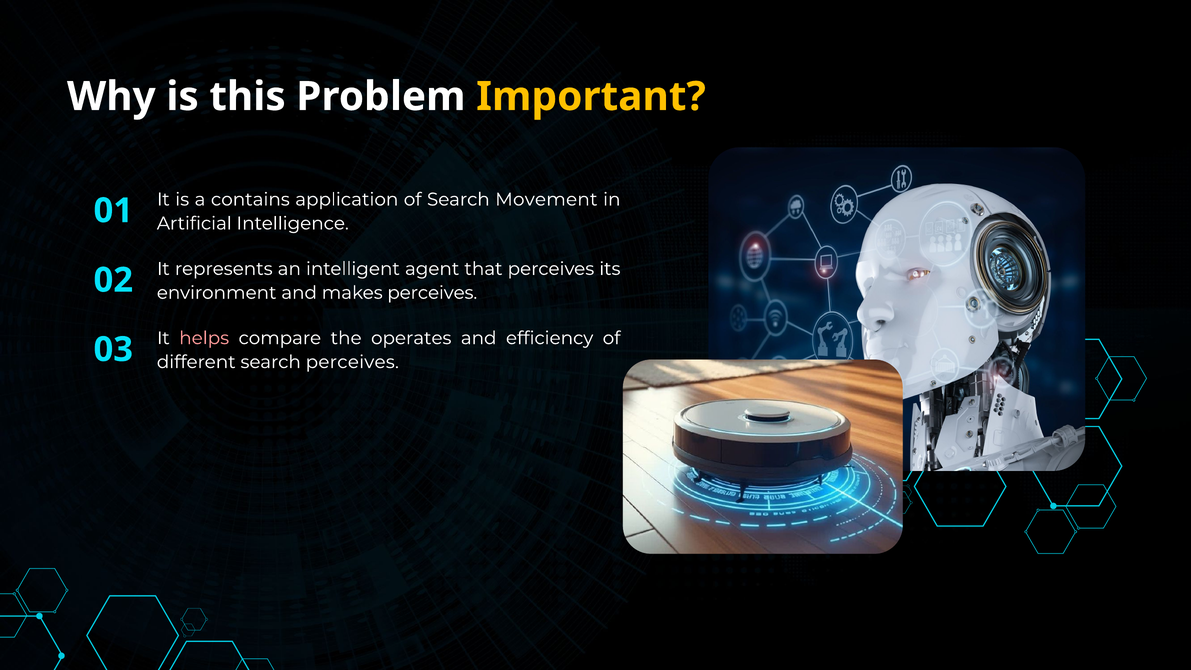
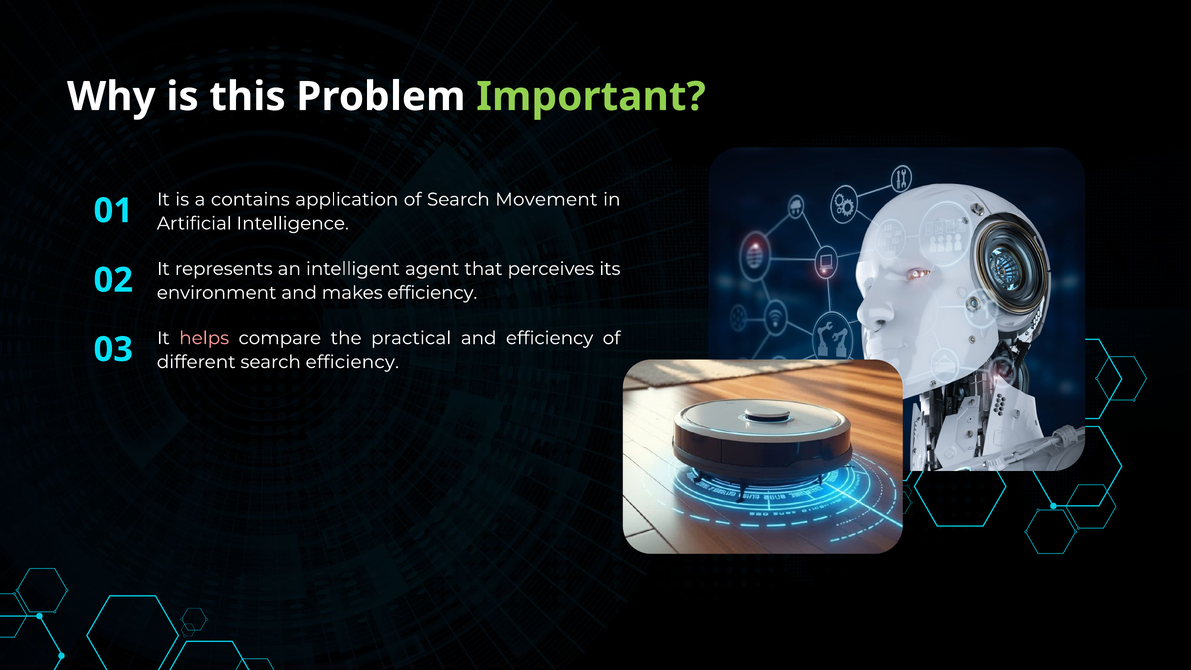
Important colour: yellow -> light green (591, 97)
makes perceives: perceives -> efficiency (432, 293)
operates: operates -> practical (411, 338)
search perceives: perceives -> efficiency (352, 362)
